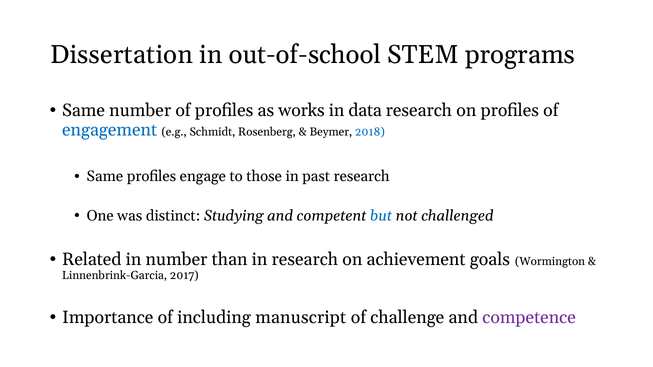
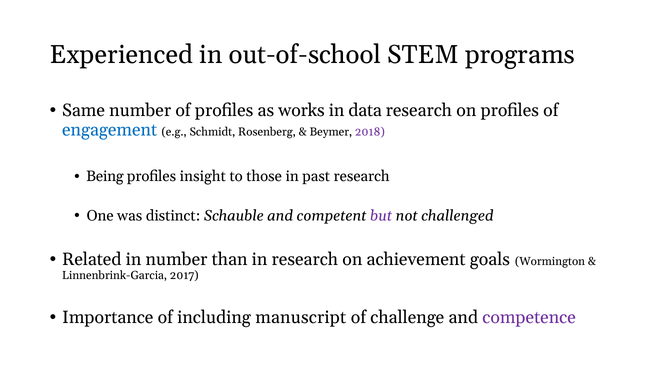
Dissertation: Dissertation -> Experienced (121, 55)
2018 colour: blue -> purple (370, 132)
Same: Same -> Being (105, 177)
engage: engage -> insight (203, 177)
Studying: Studying -> Schauble (234, 216)
but colour: blue -> purple (381, 216)
